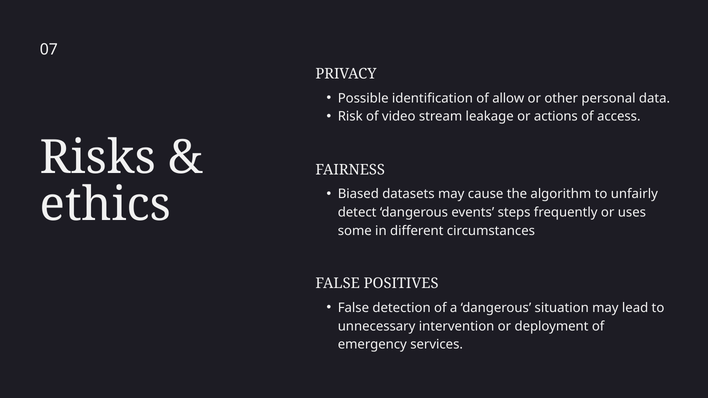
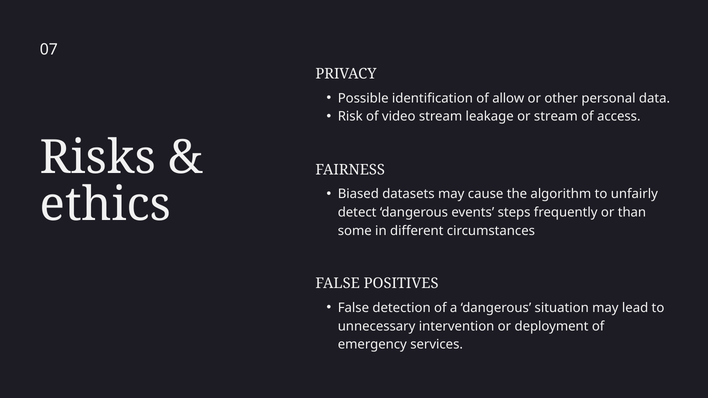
or actions: actions -> stream (556, 117)
uses: uses -> than (632, 213)
